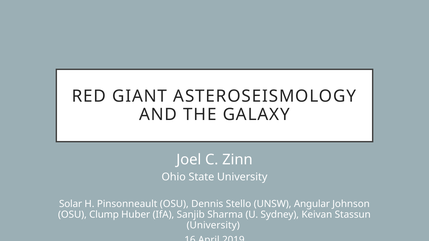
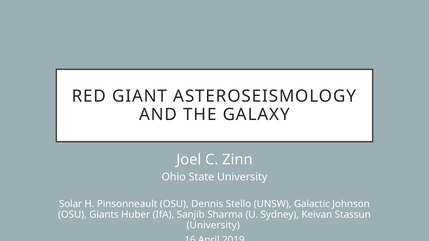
Angular: Angular -> Galactic (312, 204)
Clump: Clump -> Giants (104, 215)
